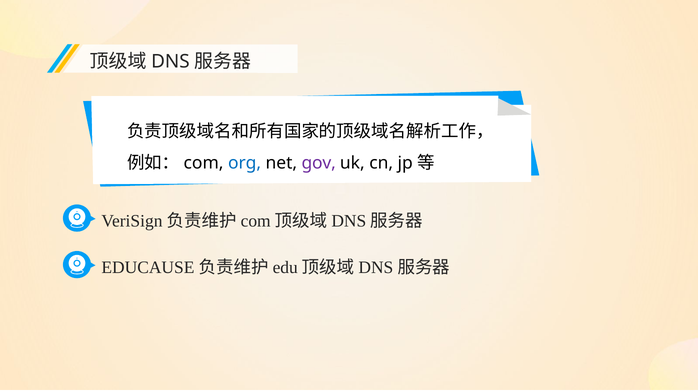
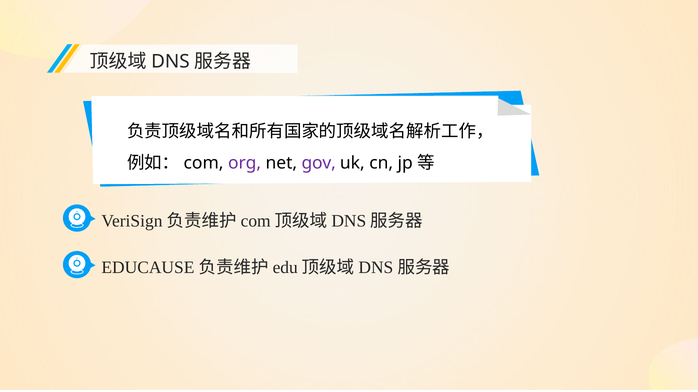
org colour: blue -> purple (245, 163)
